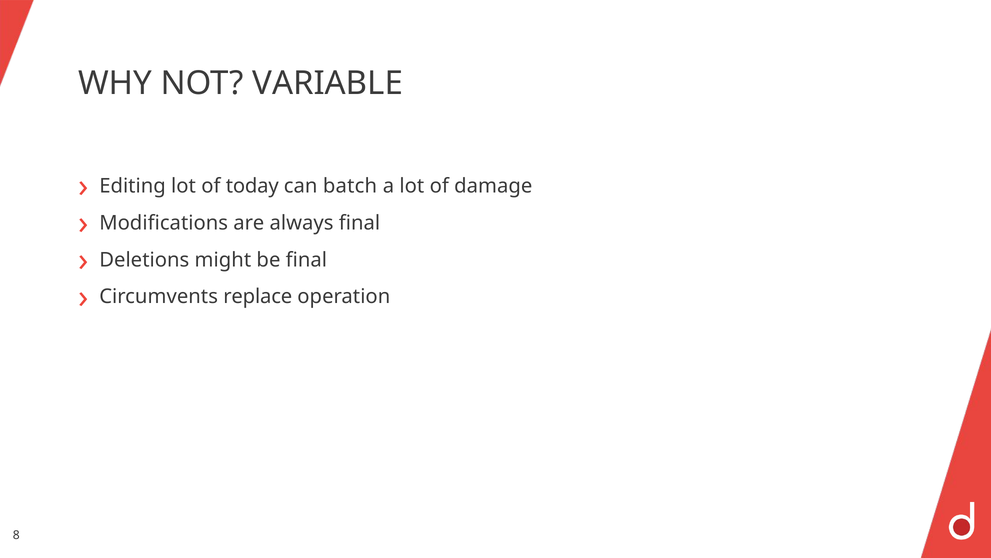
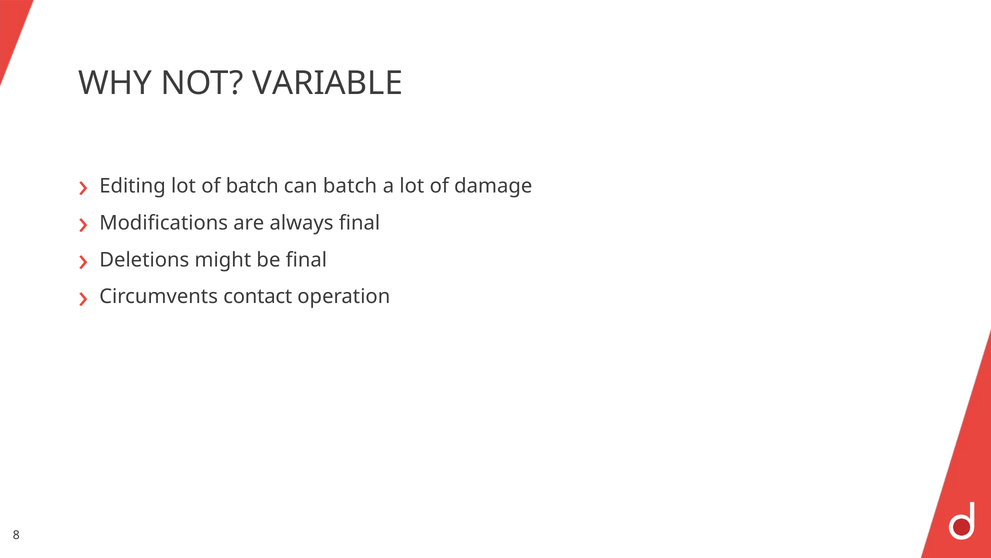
of today: today -> batch (252, 186)
replace: replace -> contact (258, 296)
